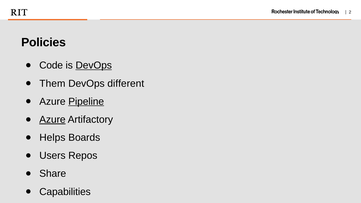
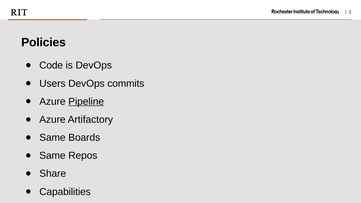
DevOps underline: present -> none (94, 65)
Them: Them -> Users (52, 83)
different: different -> commits (126, 83)
Azure underline: present -> none (52, 120)
Helps: Helps -> Same (52, 138)
Users: Users -> Same (52, 156)
